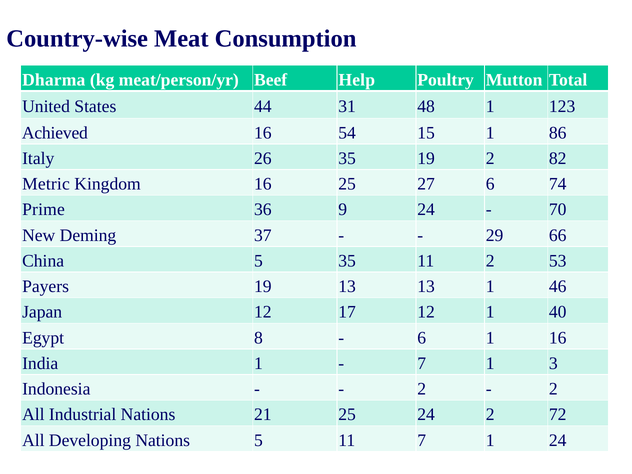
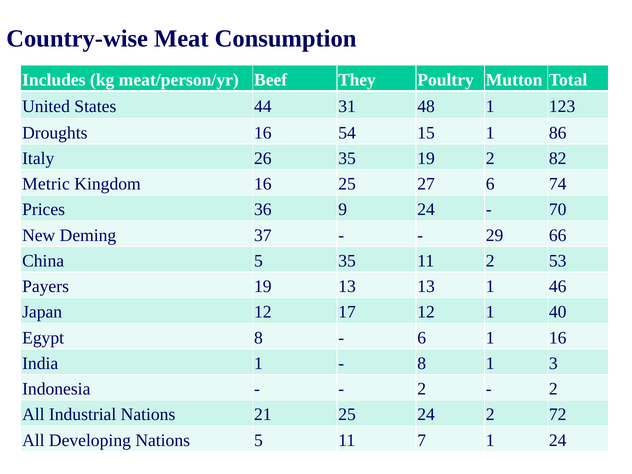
Dharma: Dharma -> Includes (54, 80)
Help: Help -> They (357, 80)
Achieved: Achieved -> Droughts (55, 133)
Prime: Prime -> Prices (44, 210)
7: 7 -> 8 (422, 363)
